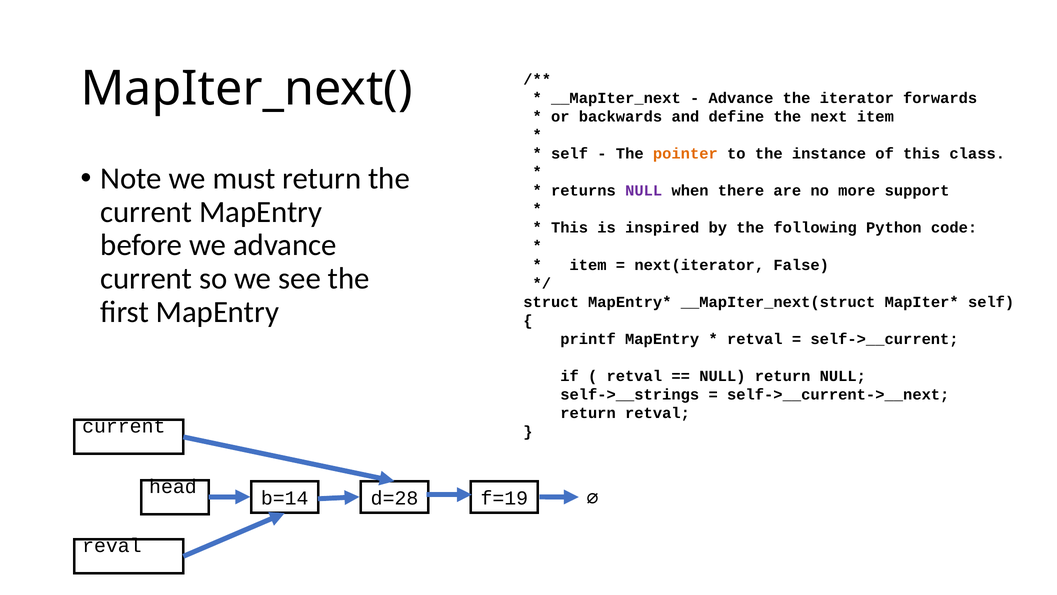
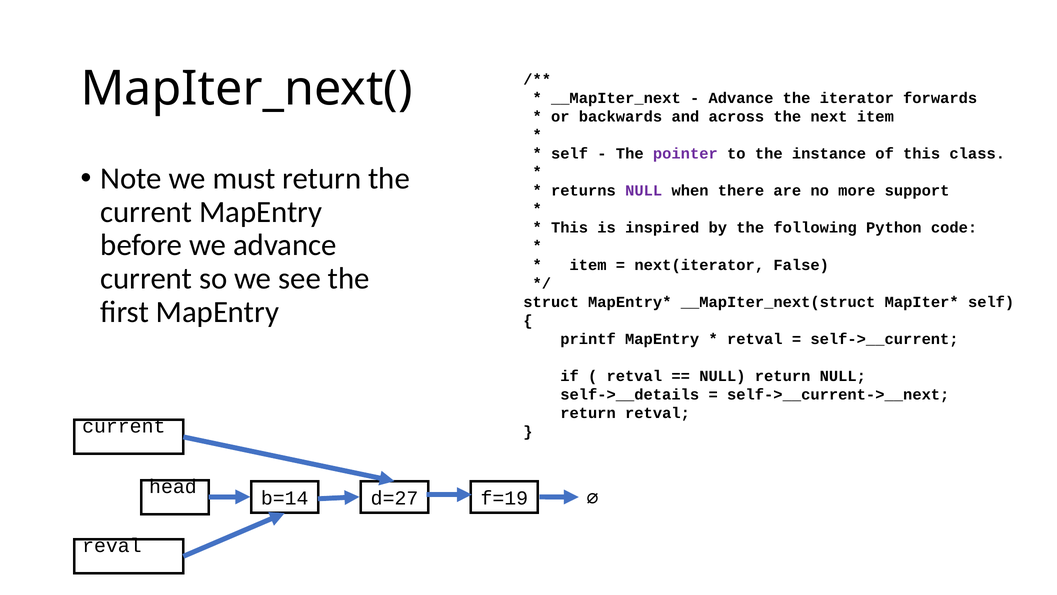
define: define -> across (736, 117)
pointer colour: orange -> purple (685, 154)
self->__strings: self->__strings -> self->__details (630, 394)
d=28: d=28 -> d=27 (395, 498)
